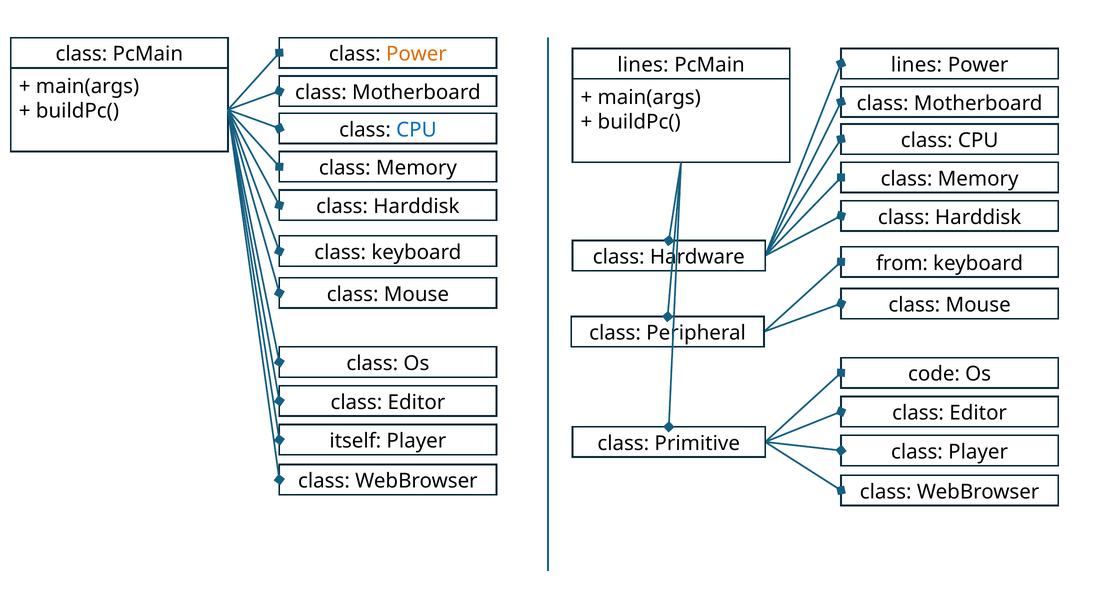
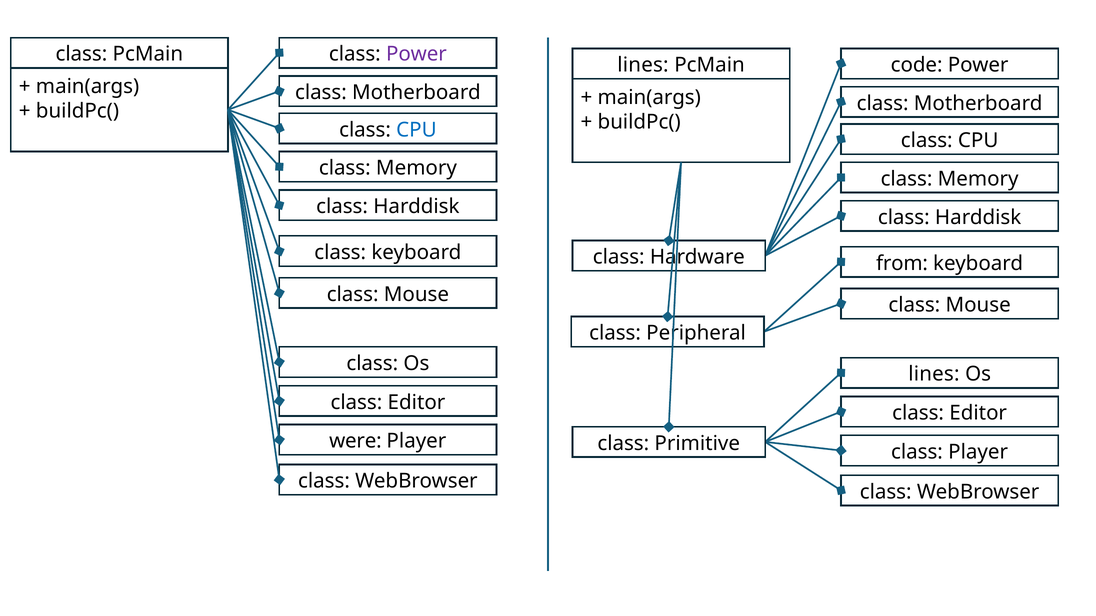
Power colour: orange -> purple (416, 54)
lines: lines -> code (917, 65)
code: code -> lines (934, 375)
itself: itself -> were (355, 442)
